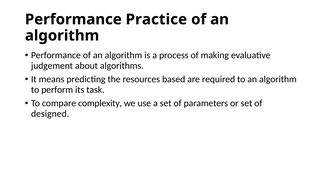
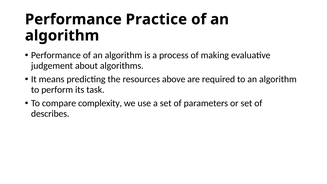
based: based -> above (174, 79)
designed: designed -> describes (50, 114)
